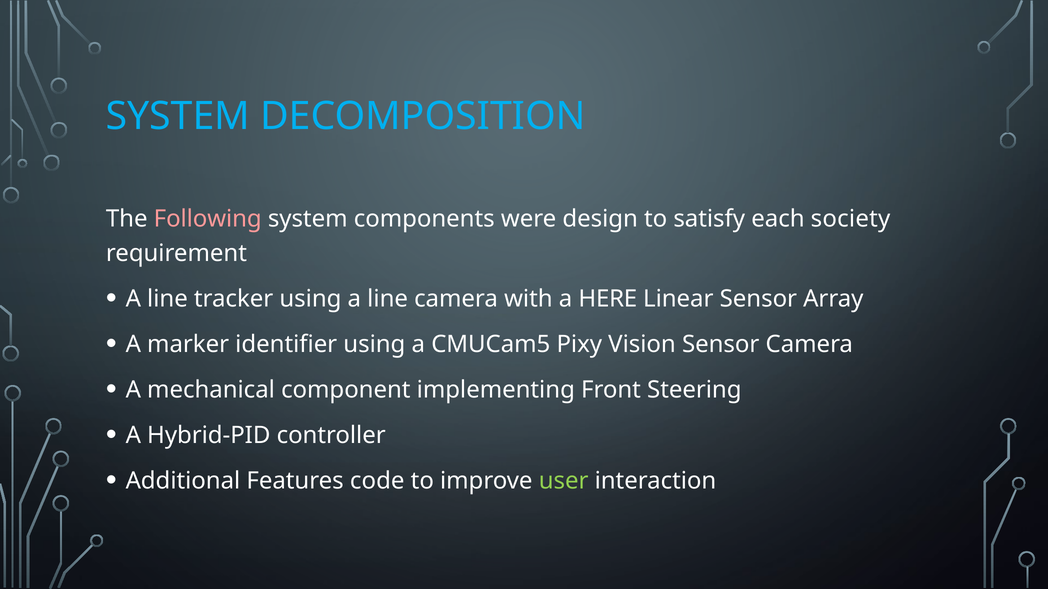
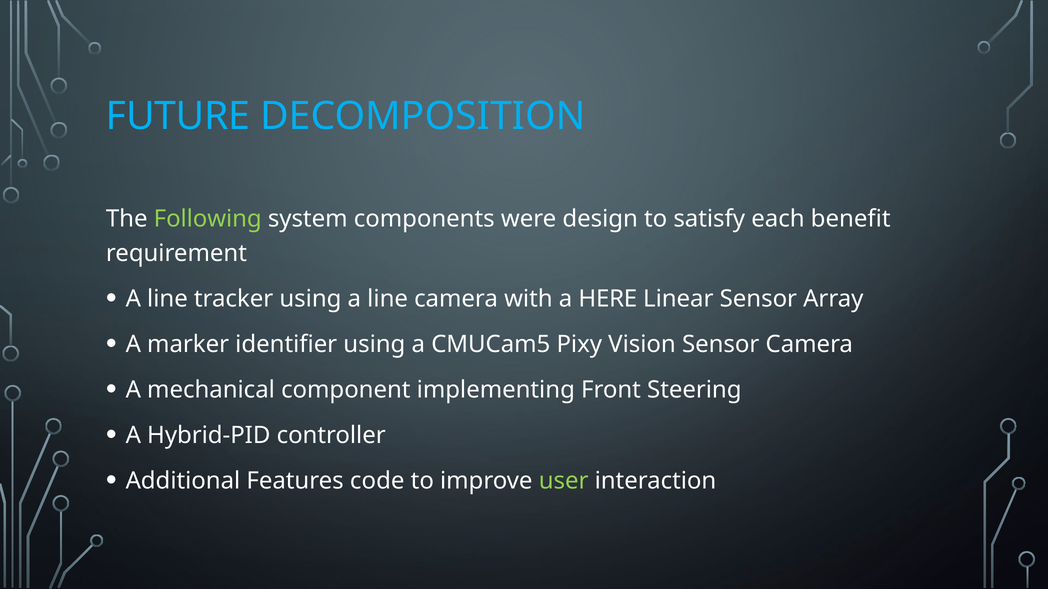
SYSTEM: SYSTEM -> FUTURE (178, 116)
Following colour: pink -> light green (208, 219)
society: society -> benefit (851, 219)
